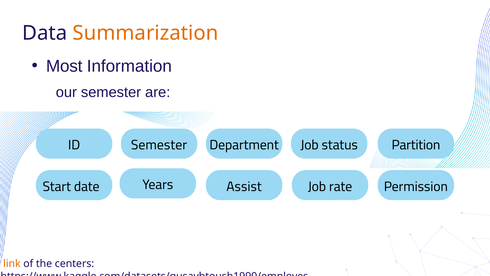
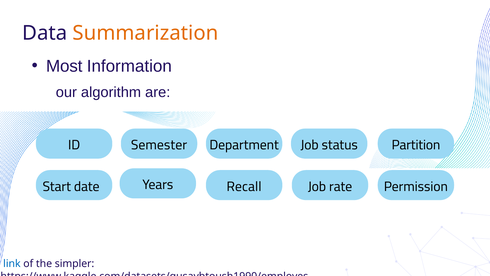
our semester: semester -> algorithm (111, 92)
Assist: Assist -> Recall (244, 186)
link colour: orange -> blue (12, 263)
centers: centers -> simpler (75, 263)
